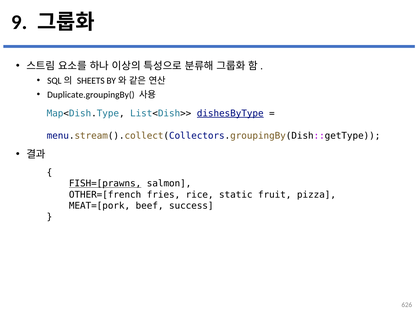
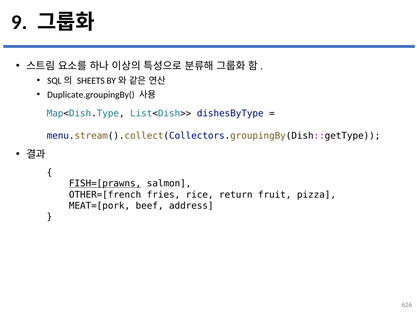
dishesByType underline: present -> none (230, 113)
static: static -> return (236, 195)
success: success -> address (191, 206)
